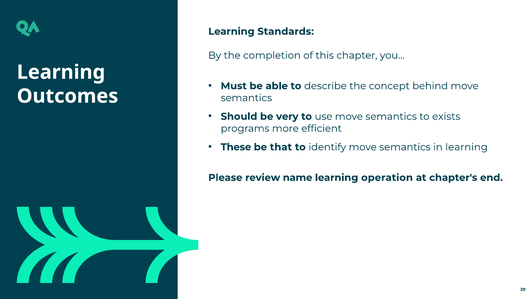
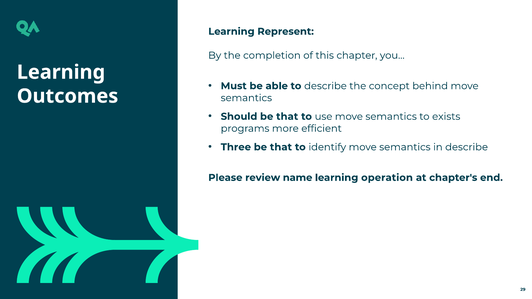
Standards: Standards -> Represent (286, 31)
Should be very: very -> that (287, 117)
These: These -> Three (236, 147)
in learning: learning -> describe (467, 147)
